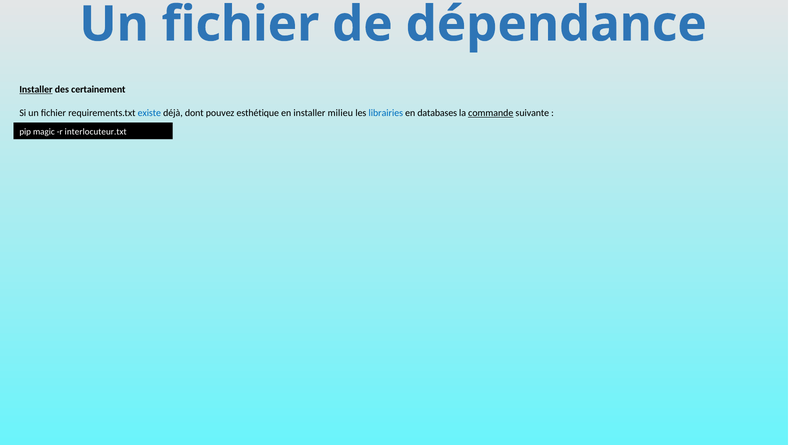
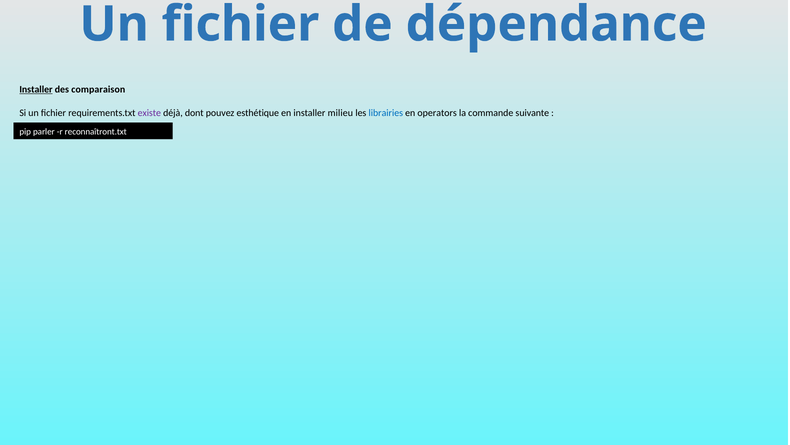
certainement: certainement -> comparaison (98, 89)
existe colour: blue -> purple (149, 113)
databases: databases -> operators (437, 113)
commande underline: present -> none (491, 113)
magic: magic -> parler (44, 131)
interlocuteur.txt: interlocuteur.txt -> reconnaîtront.txt (96, 131)
